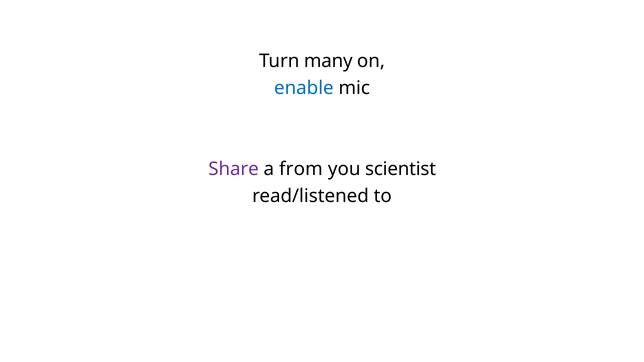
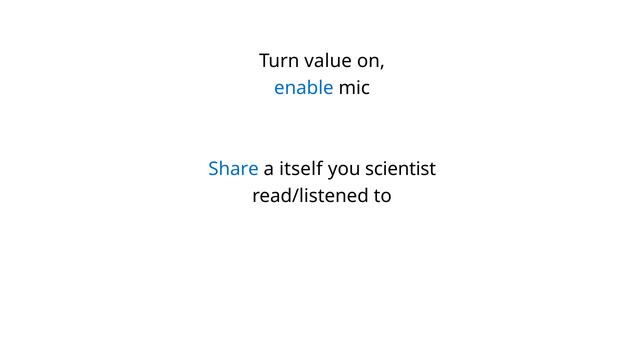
many: many -> value (328, 61)
Share colour: purple -> blue (234, 169)
from: from -> itself (301, 169)
